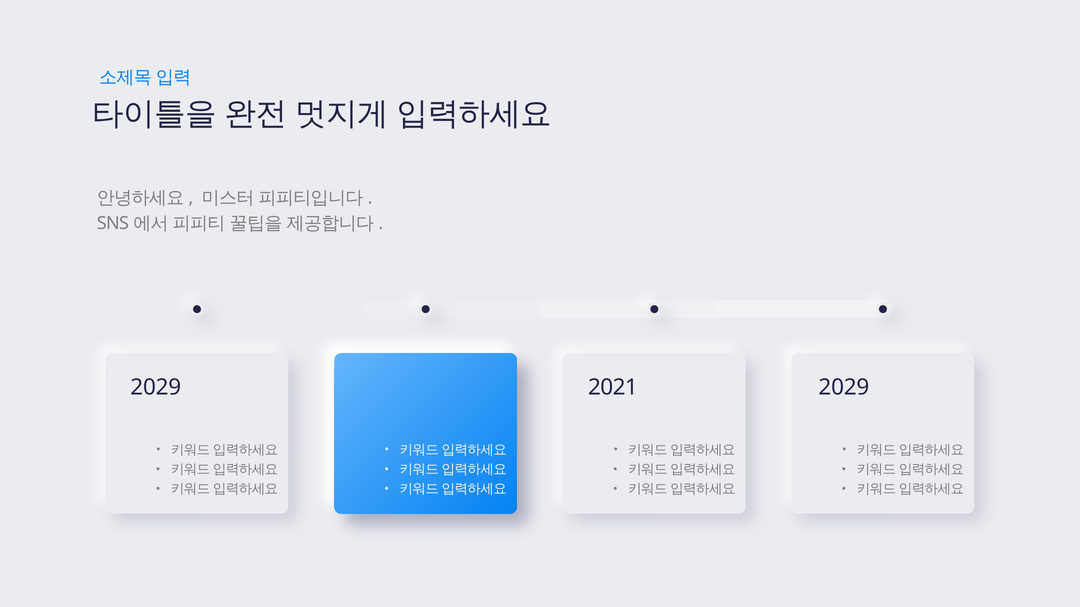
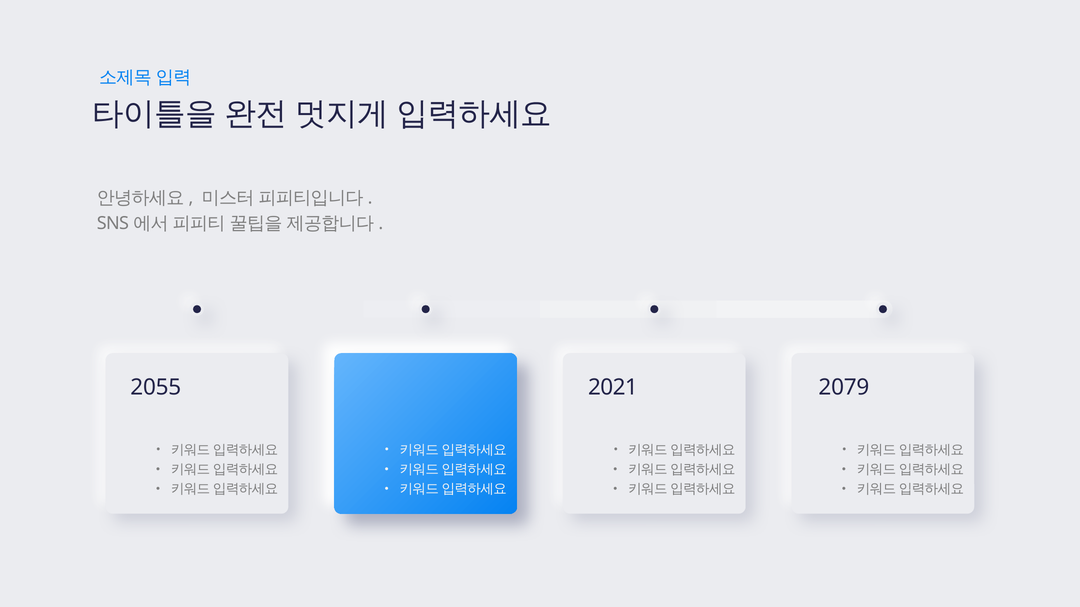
2029: 2029 -> 2055 (156, 388)
2029: 2029 -> 2079 (844, 388)
